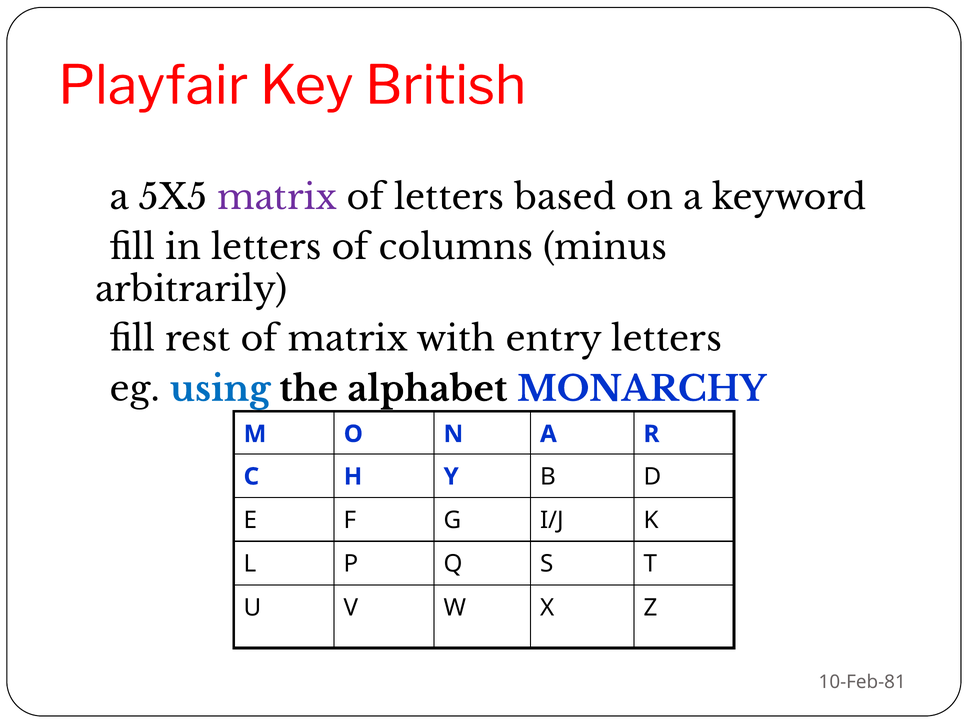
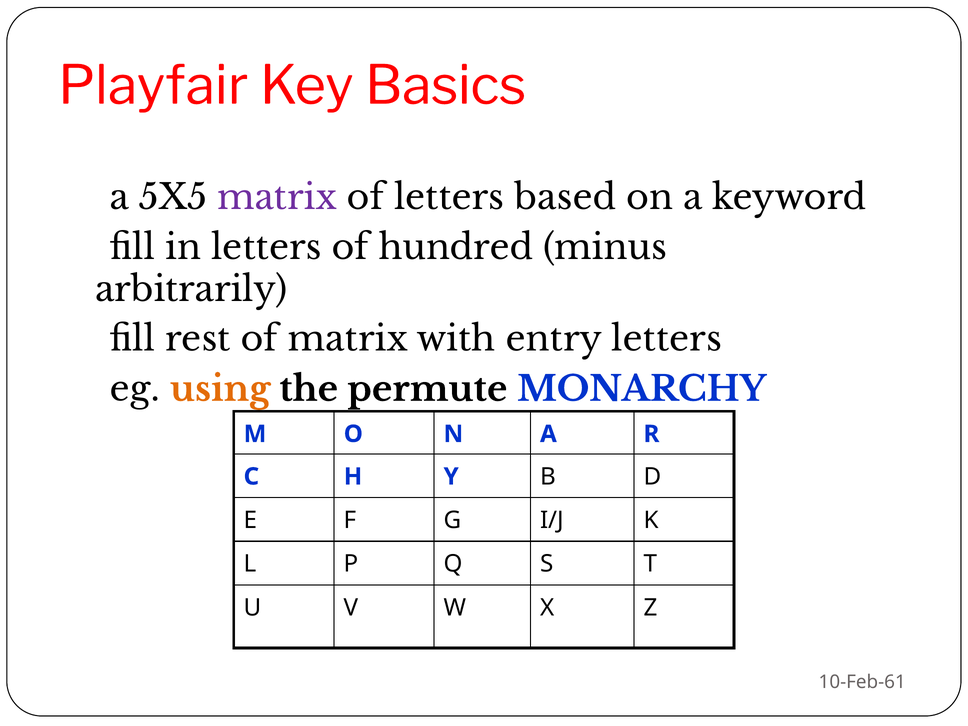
British: British -> Basics (446, 86)
columns: columns -> hundred (456, 248)
using colour: blue -> orange (220, 389)
alphabet: alphabet -> permute (427, 389)
10-Feb-81: 10-Feb-81 -> 10-Feb-61 (862, 682)
